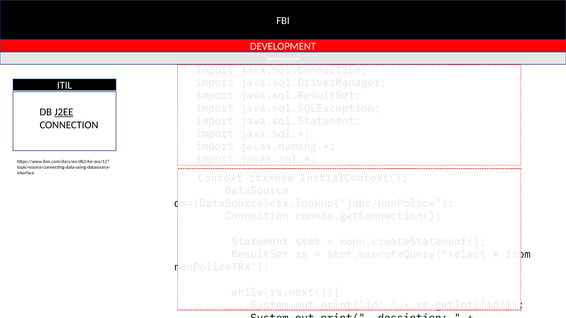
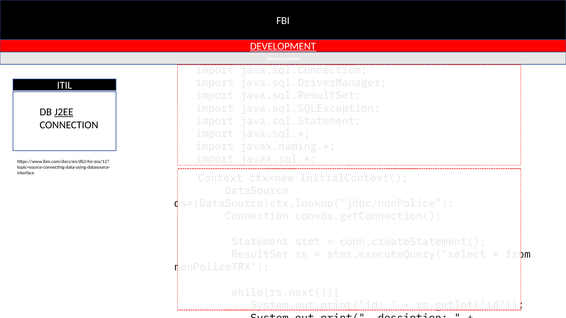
DEVELOPMENT underline: none -> present (283, 46)
